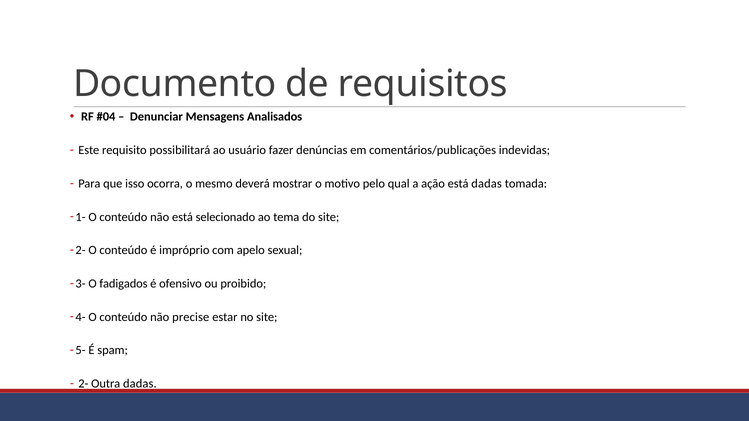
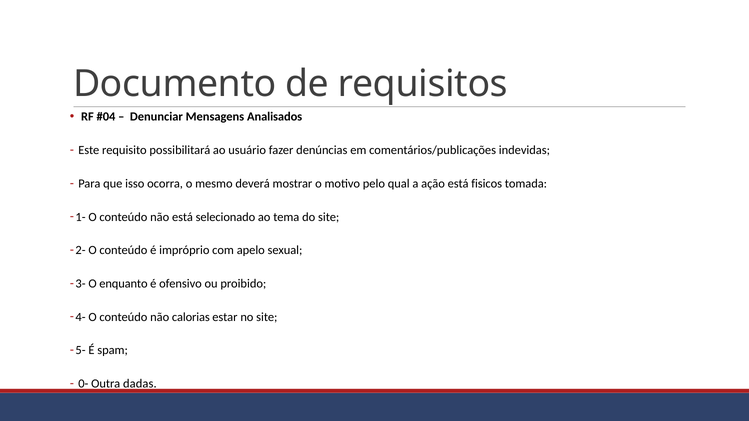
está dadas: dadas -> fisicos (487, 184)
fadigados: fadigados -> enquanto (123, 284)
precise: precise -> calorias (191, 317)
2-: 2- -> 0- (83, 384)
